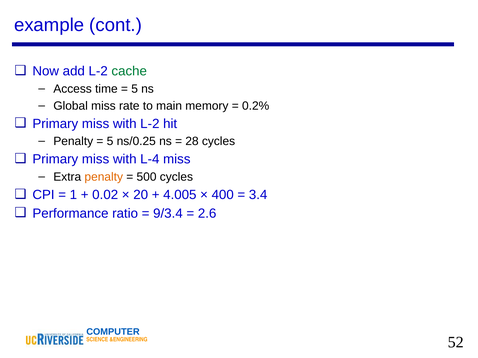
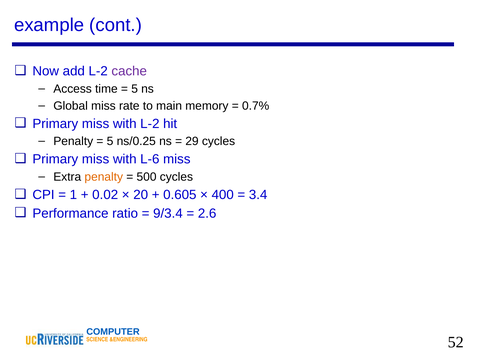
cache colour: green -> purple (129, 71)
0.2%: 0.2% -> 0.7% (256, 106)
28: 28 -> 29 (192, 142)
L-4: L-4 -> L-6 (150, 159)
4.005: 4.005 -> 0.605 (180, 195)
